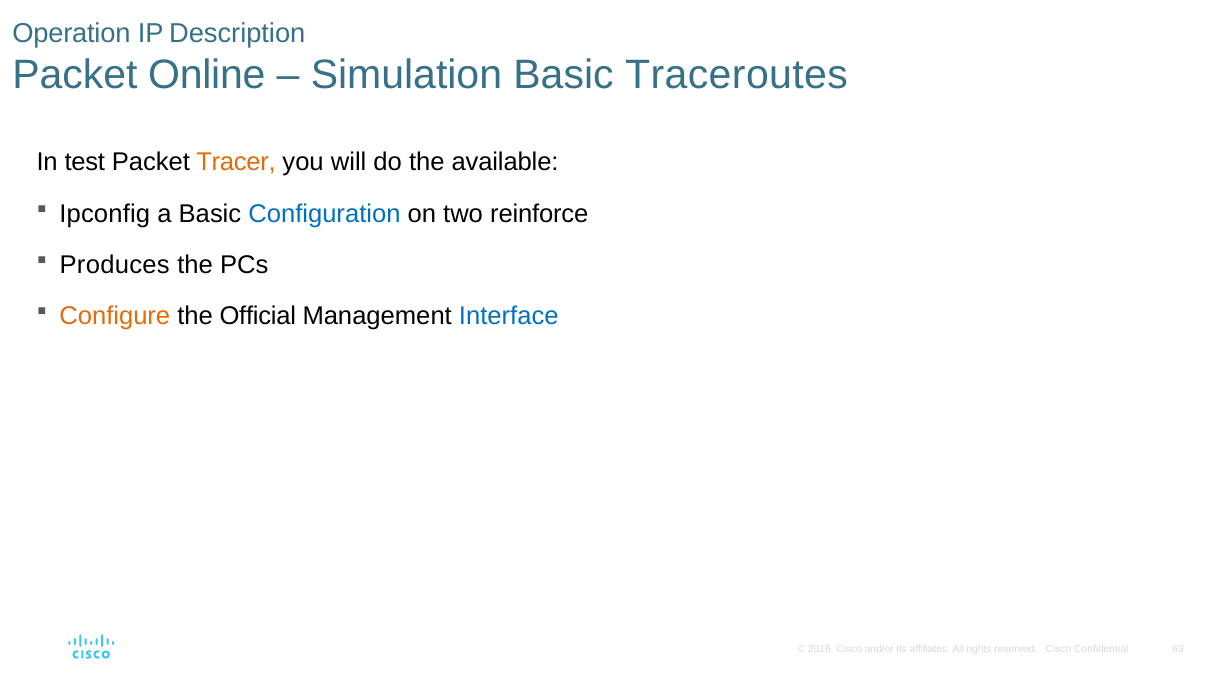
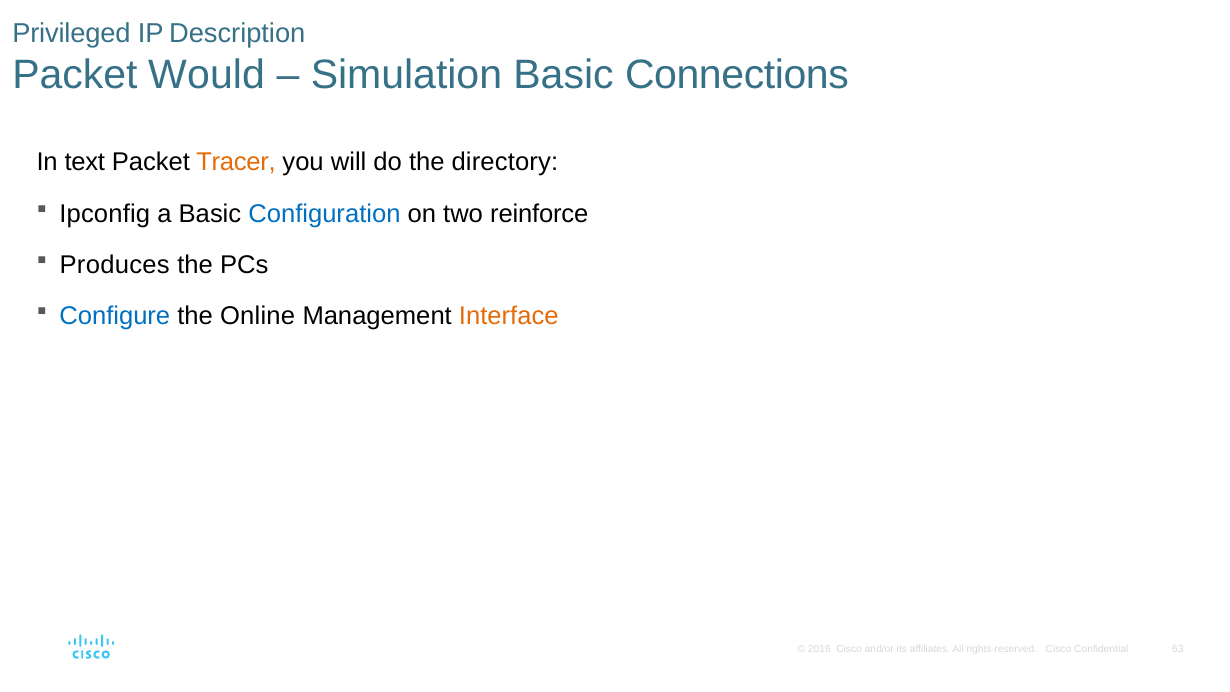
Operation: Operation -> Privileged (71, 33)
Online: Online -> Would (207, 75)
Traceroutes: Traceroutes -> Connections (737, 75)
test: test -> text (85, 162)
available: available -> directory (505, 162)
Configure colour: orange -> blue (115, 316)
Official: Official -> Online (258, 316)
Interface colour: blue -> orange (509, 316)
